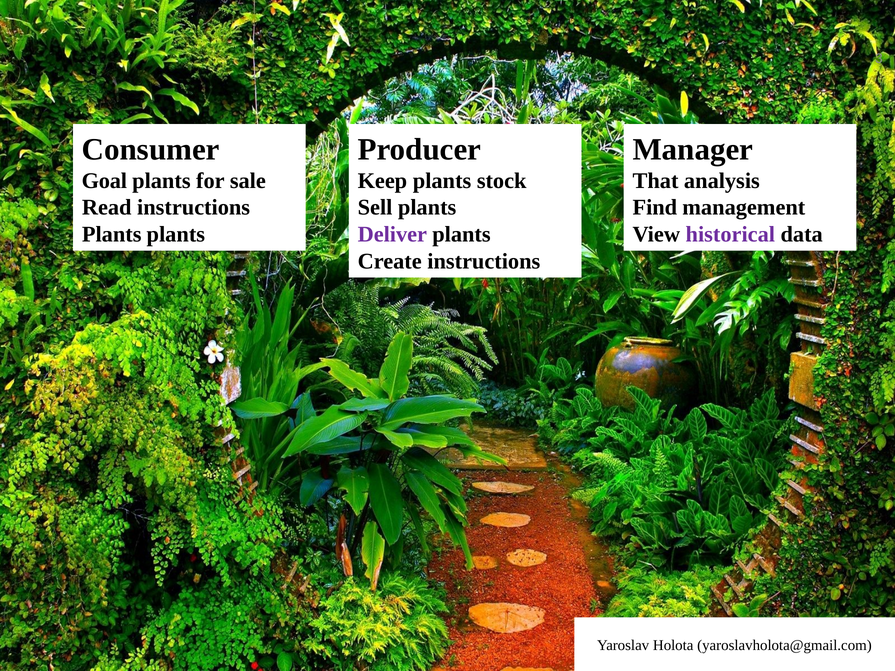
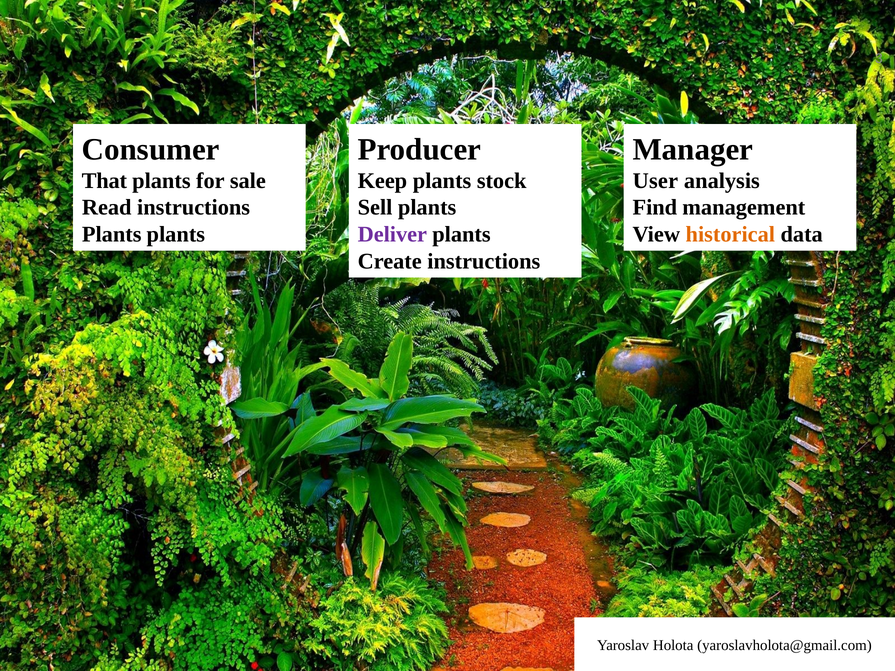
Goal: Goal -> That (104, 181)
That: That -> User (655, 181)
historical colour: purple -> orange (730, 235)
